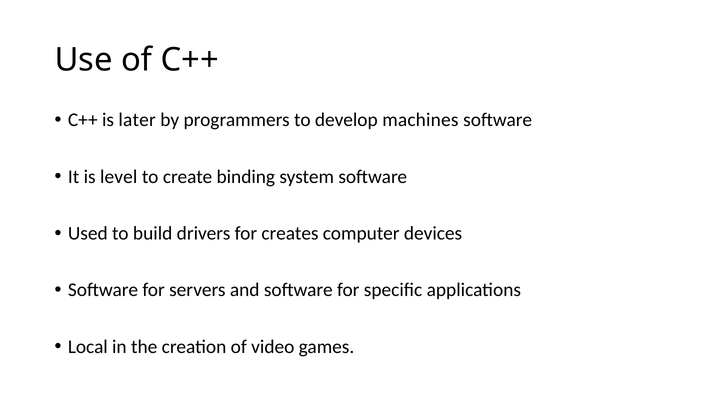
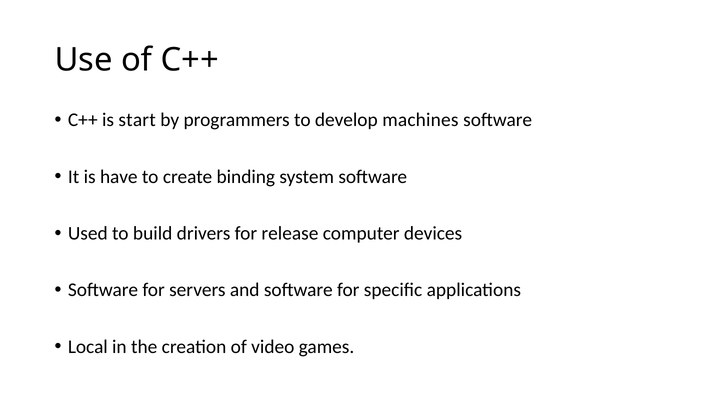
later: later -> start (137, 120)
level: level -> have (119, 177)
creates: creates -> release (290, 233)
